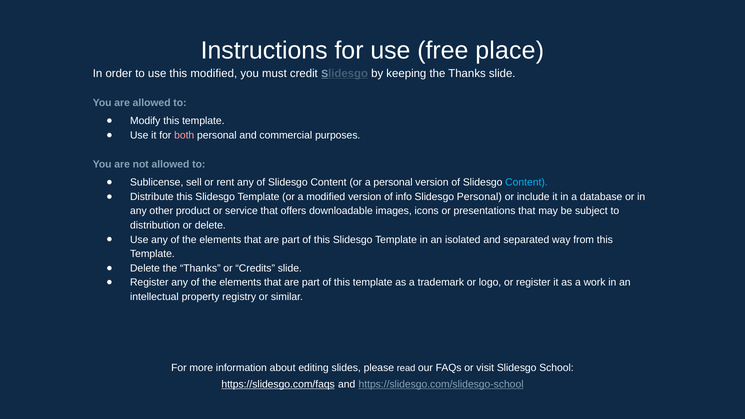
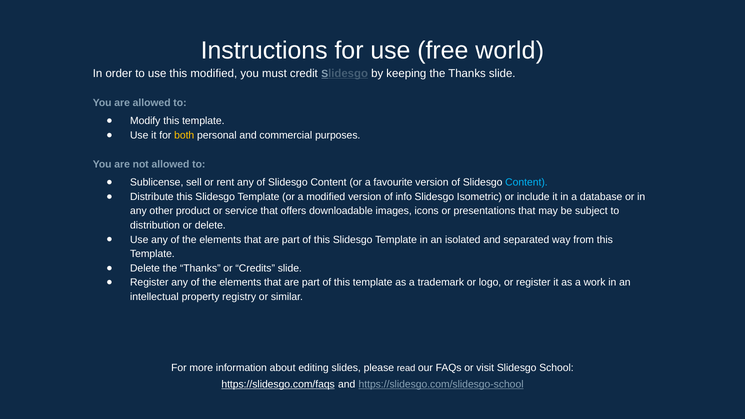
place: place -> world (510, 50)
both colour: pink -> yellow (184, 135)
a personal: personal -> favourite (393, 183)
Slidesgo Personal: Personal -> Isometric (479, 197)
